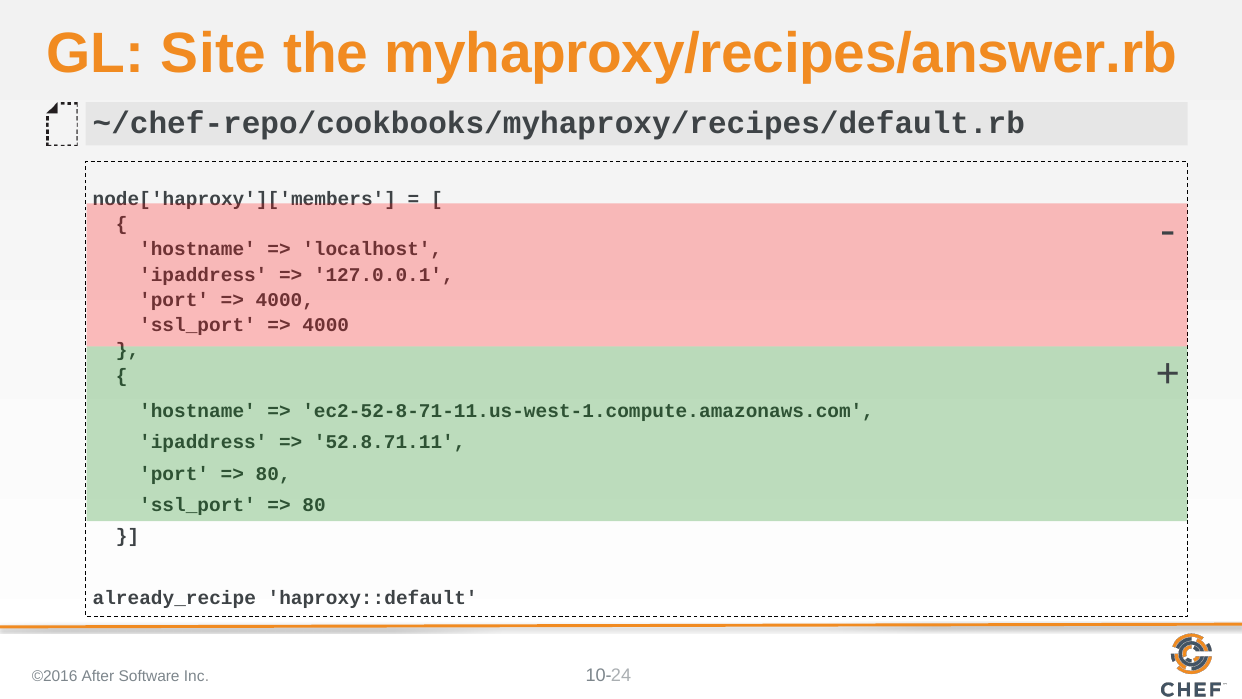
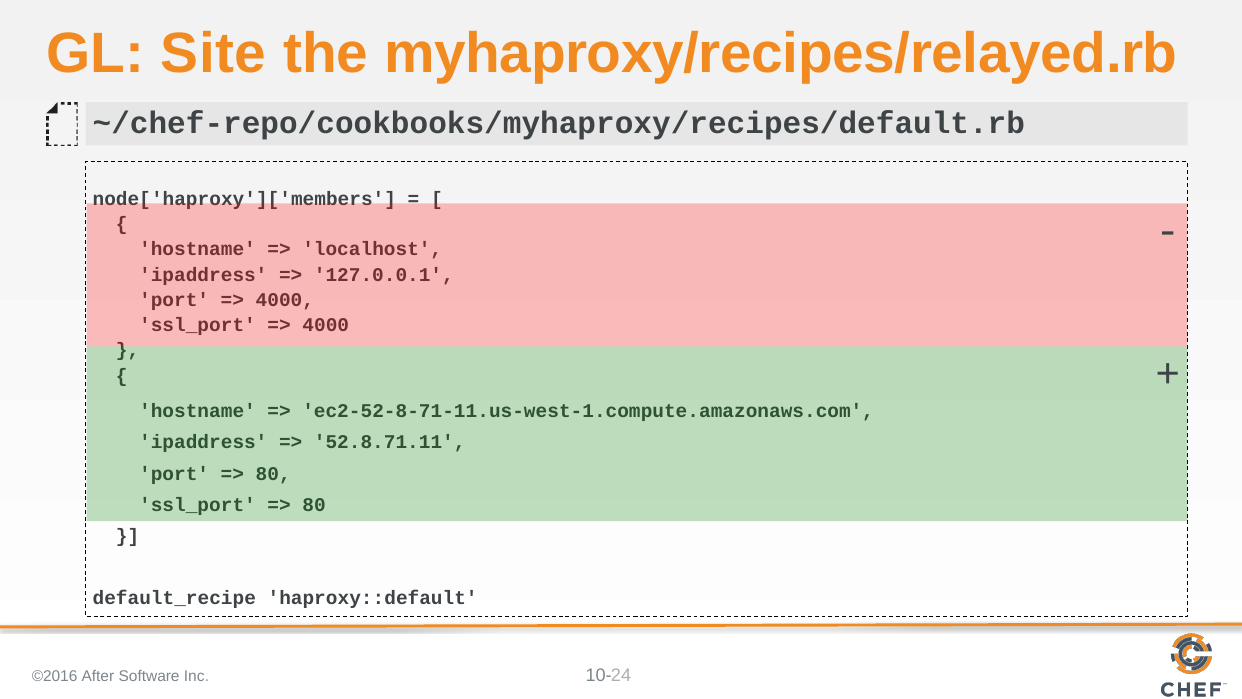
myhaproxy/recipes/answer.rb: myhaproxy/recipes/answer.rb -> myhaproxy/recipes/relayed.rb (781, 54)
already_recipe: already_recipe -> default_recipe (174, 598)
